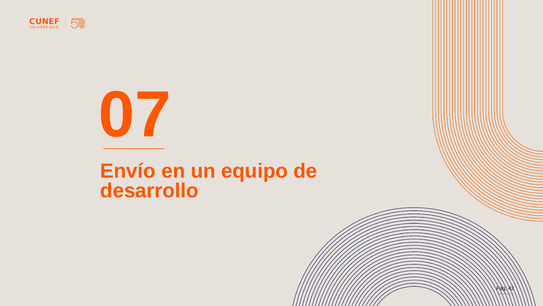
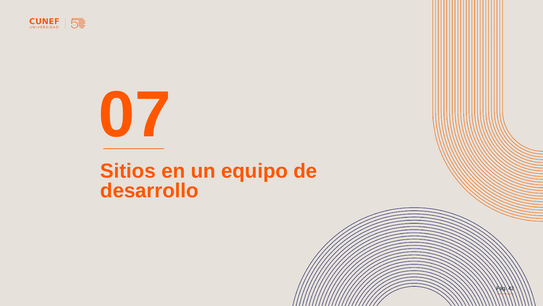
Envío: Envío -> Sitios (128, 171)
